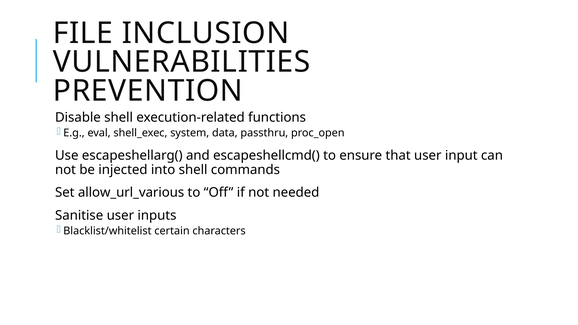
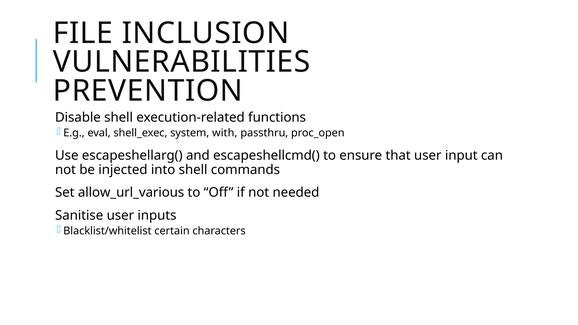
data: data -> with (225, 133)
